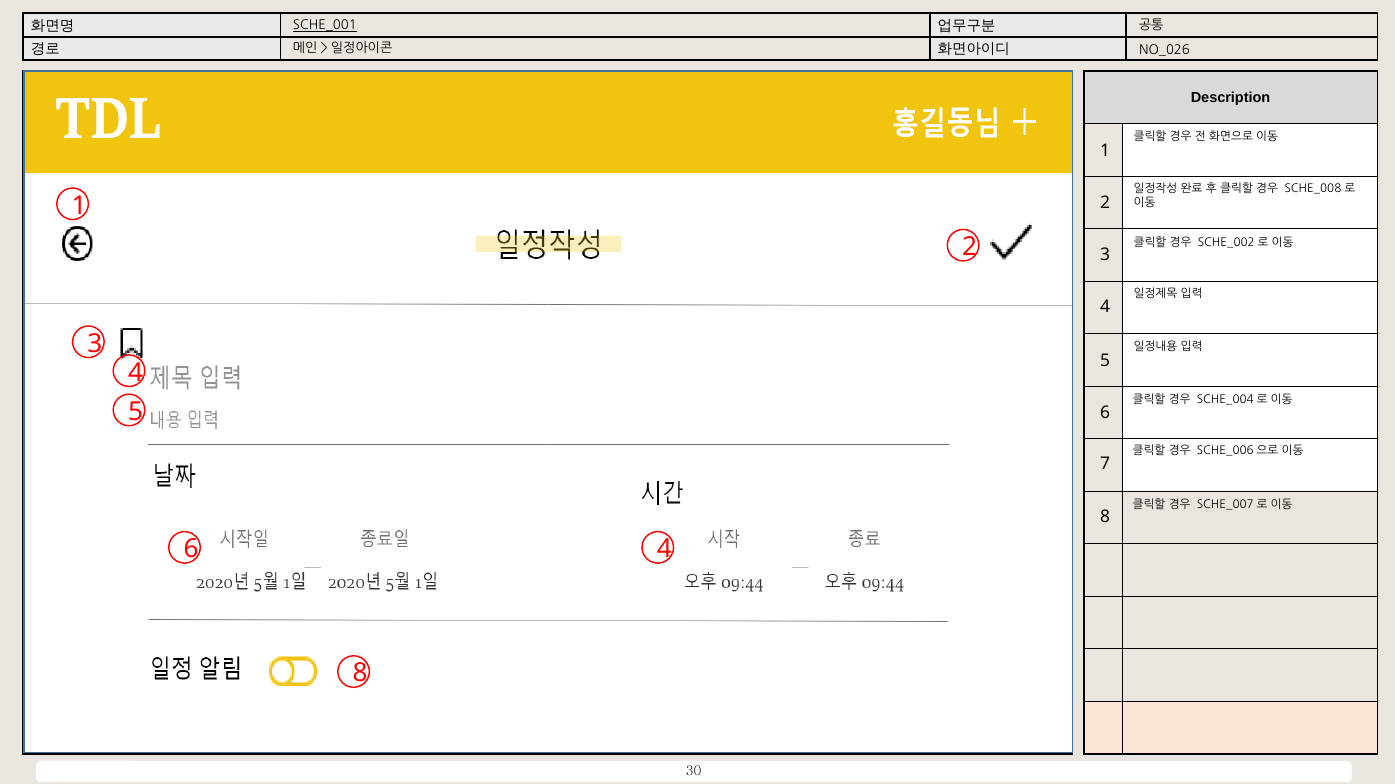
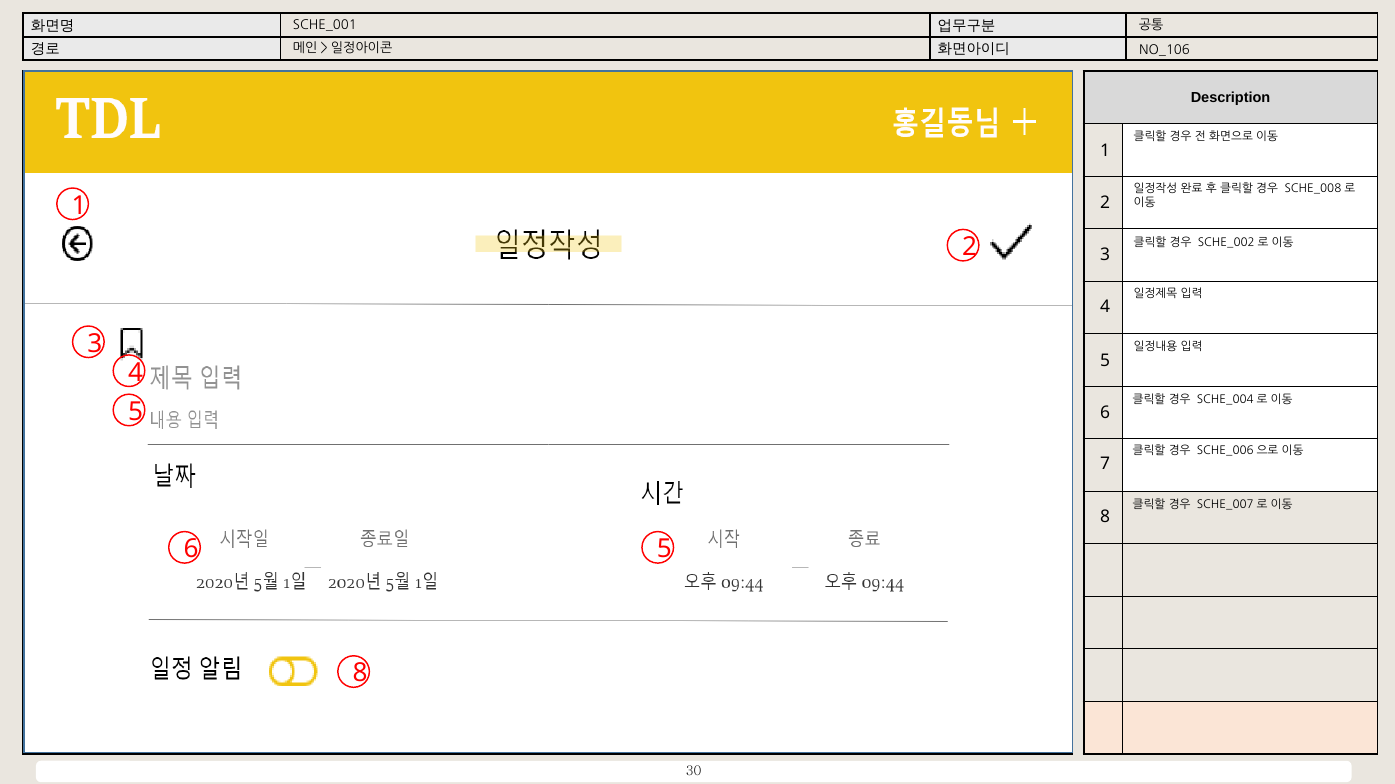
SCHE_001 underline: present -> none (325, 26)
NO_026: NO_026 -> NO_106 (1164, 50)
6 4: 4 -> 5 (664, 550)
